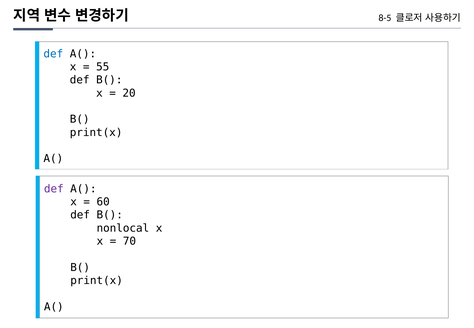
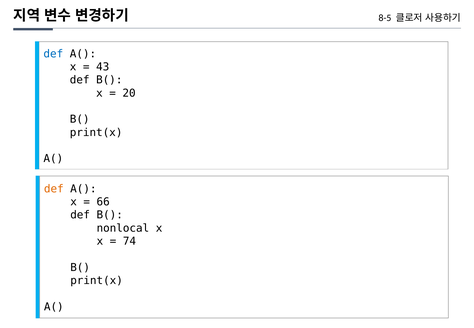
55: 55 -> 43 (103, 67)
def colour: purple -> orange (54, 189)
60: 60 -> 66 (103, 202)
70: 70 -> 74 (129, 241)
